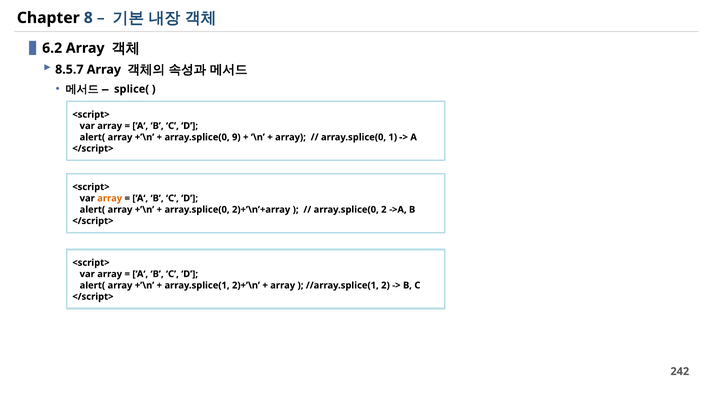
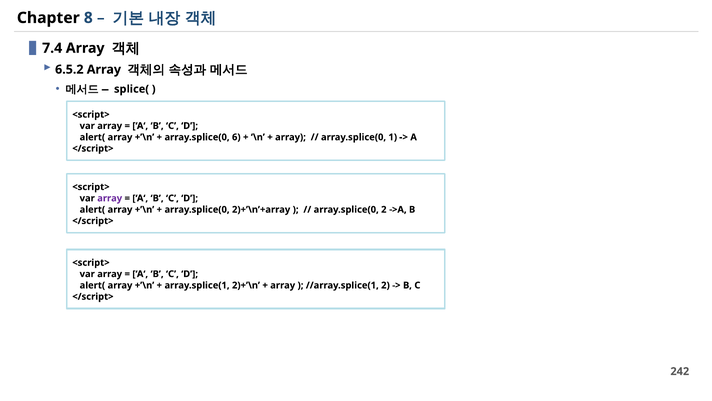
6.2: 6.2 -> 7.4 (52, 48)
8.5.7: 8.5.7 -> 6.5.2 (69, 69)
9: 9 -> 6 (236, 137)
array colour: orange -> purple (110, 198)
